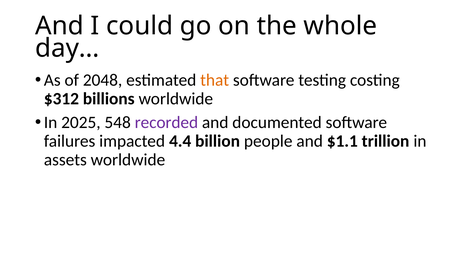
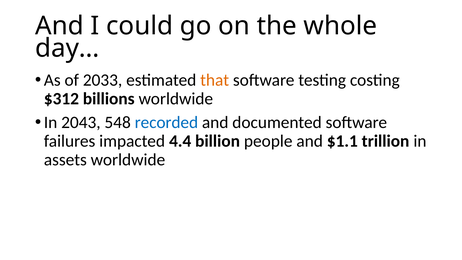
2048: 2048 -> 2033 (103, 80)
2025: 2025 -> 2043 (81, 122)
recorded colour: purple -> blue (166, 122)
